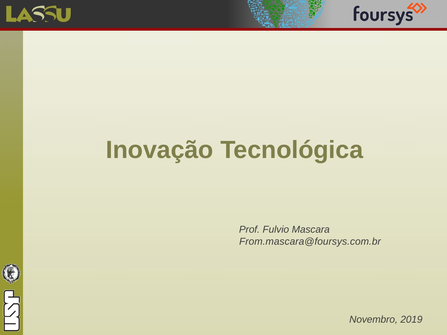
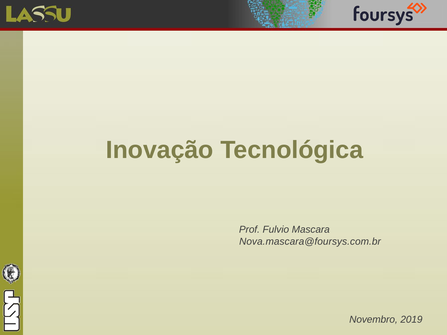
From.mascara@foursys.com.br: From.mascara@foursys.com.br -> Nova.mascara@foursys.com.br (310, 242)
